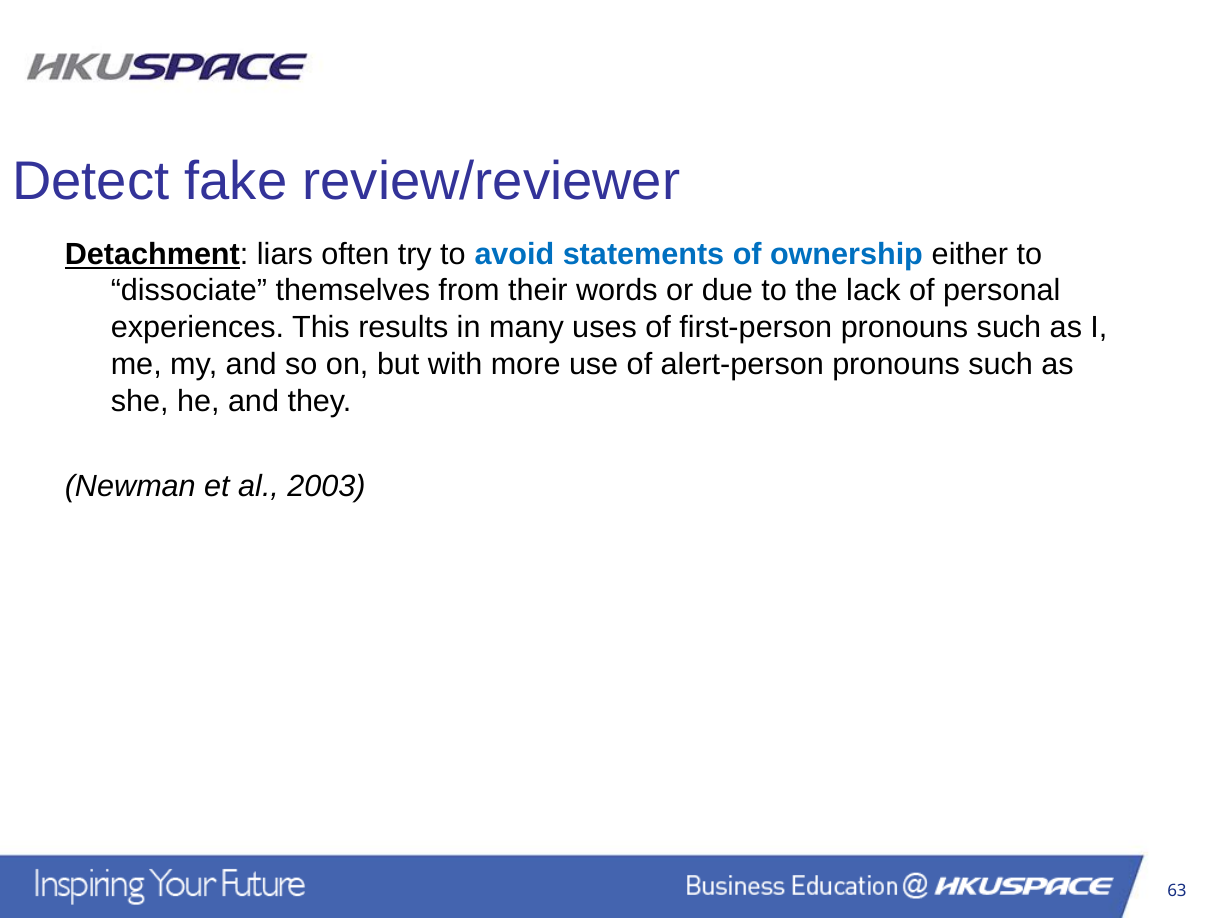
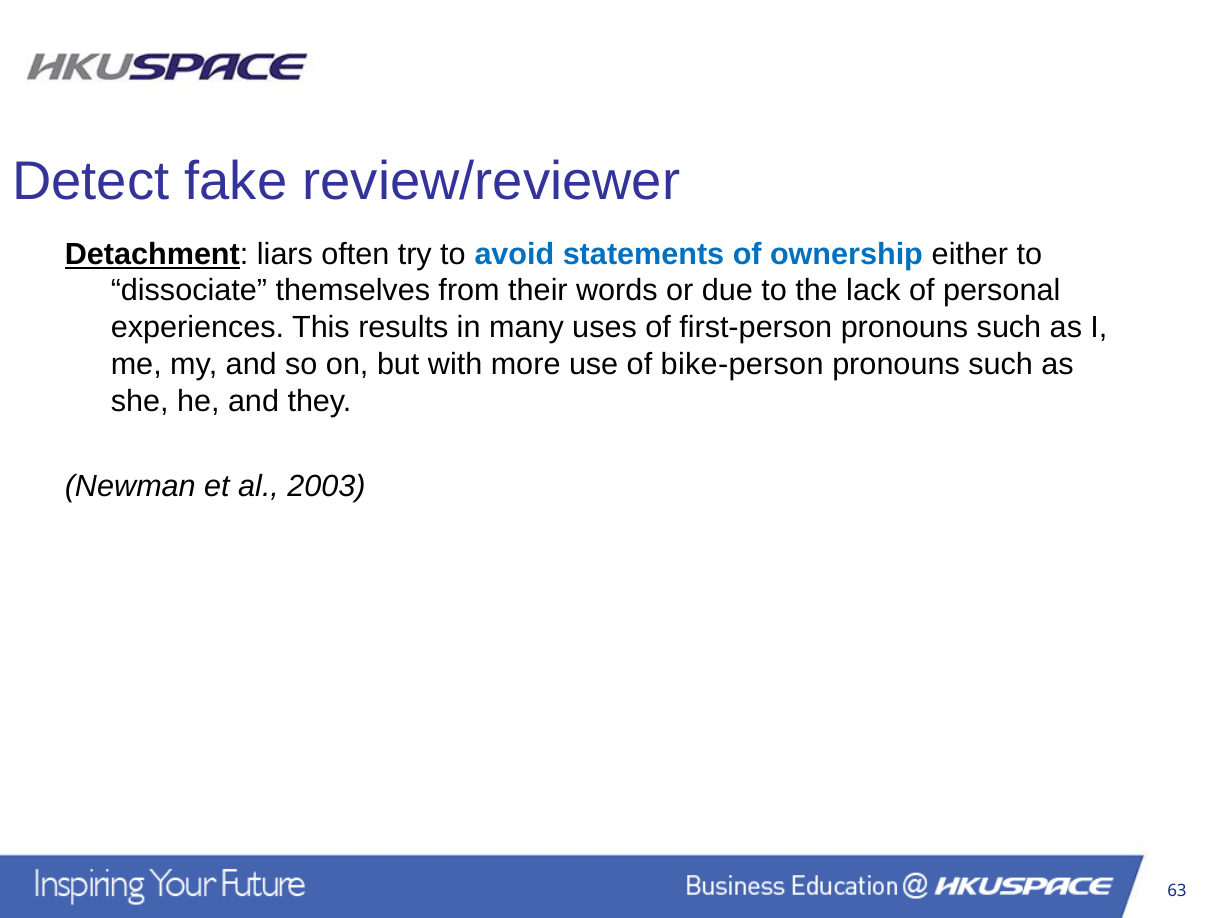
alert-person: alert-person -> bike-person (742, 364)
